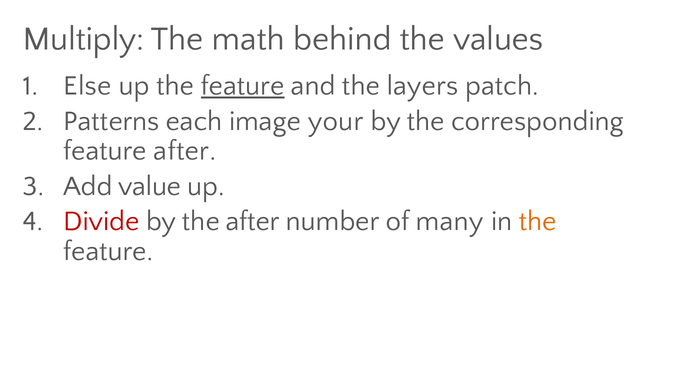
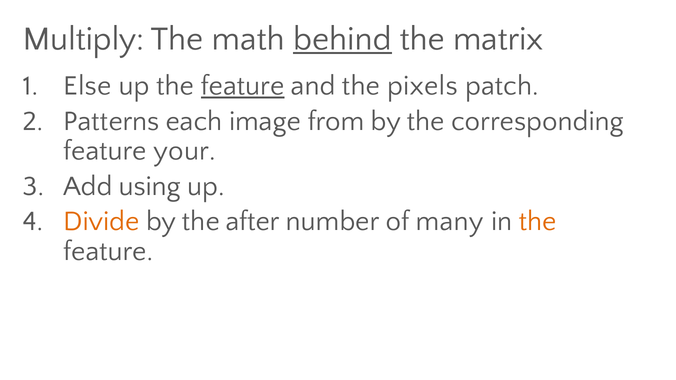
behind underline: none -> present (343, 39)
values: values -> matrix (498, 39)
layers: layers -> pixels (422, 86)
your: your -> from (336, 121)
feature after: after -> your (185, 151)
value: value -> using (150, 186)
Divide colour: red -> orange (101, 221)
